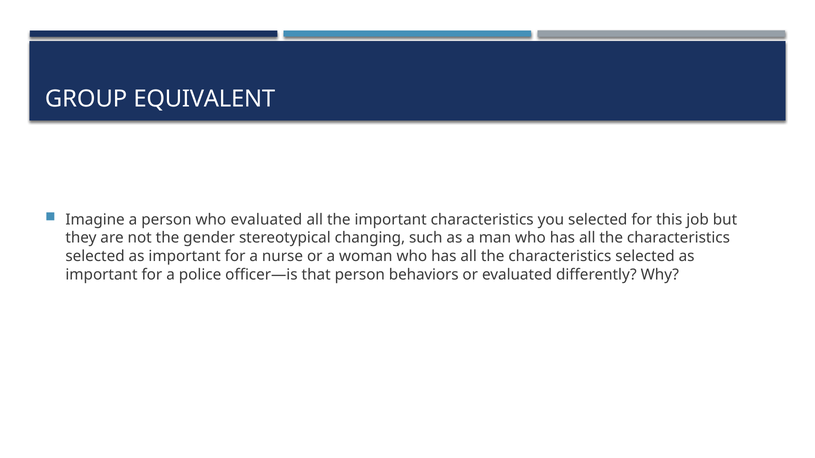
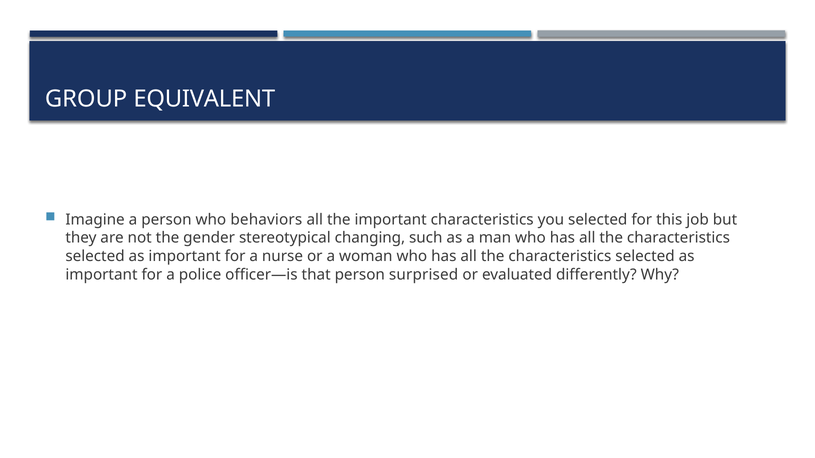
who evaluated: evaluated -> behaviors (266, 220)
behaviors: behaviors -> surprised (424, 275)
